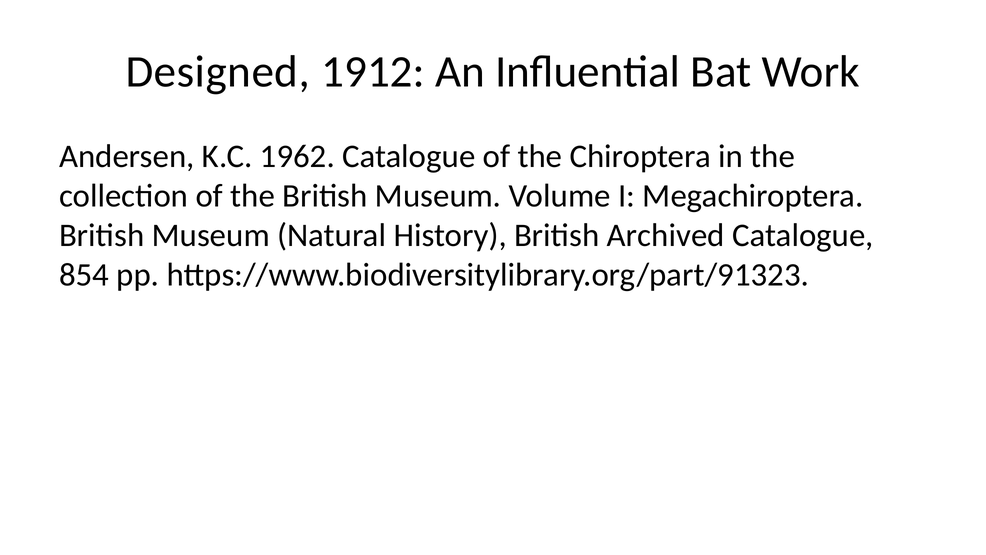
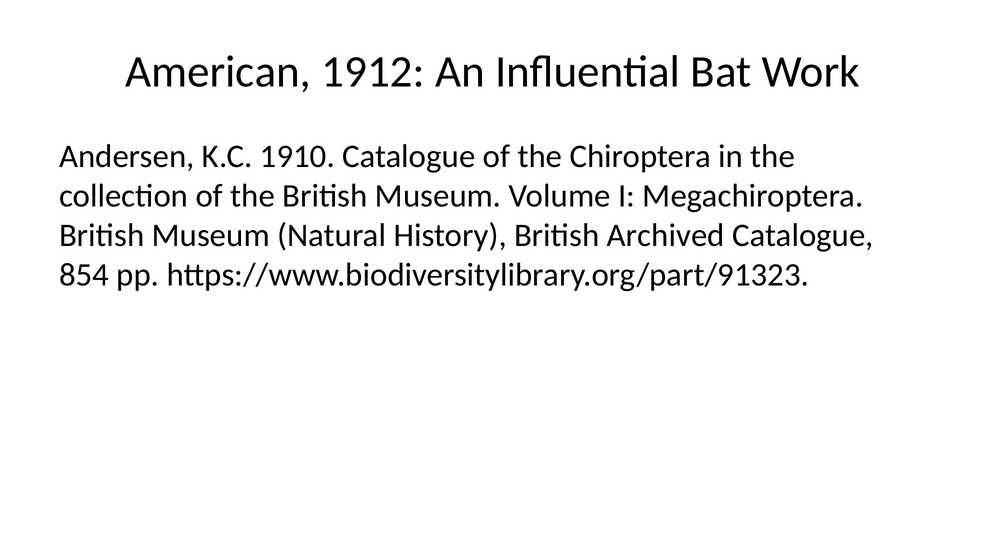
Designed: Designed -> American (218, 72)
1962: 1962 -> 1910 (297, 156)
